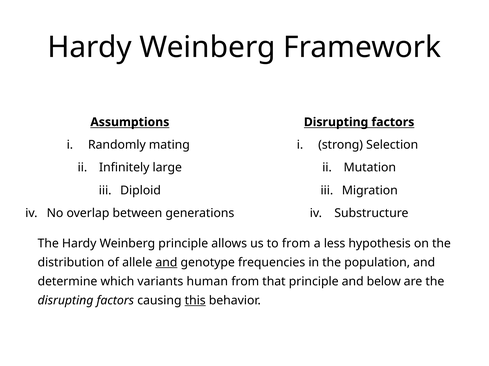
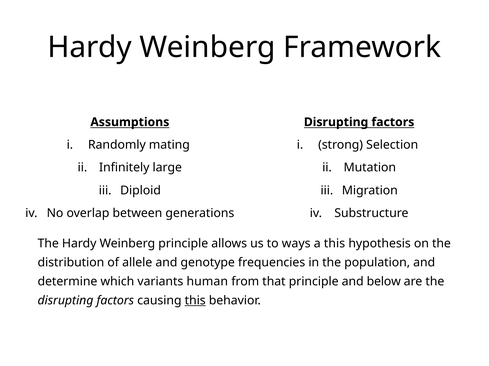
to from: from -> ways (296, 244)
a less: less -> this (334, 244)
and underline: present -> none (166, 263)
